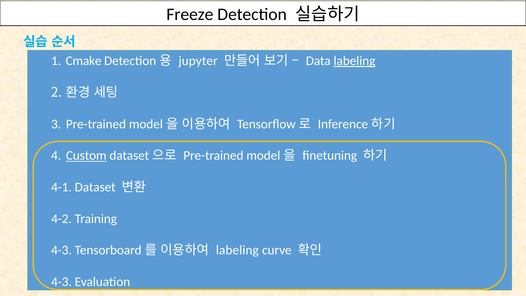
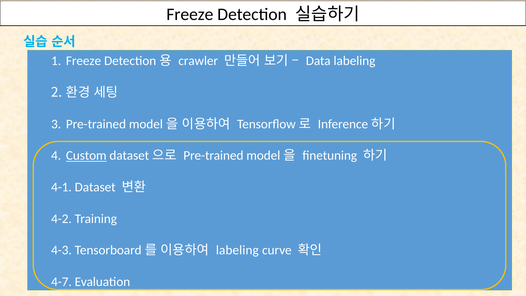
Cmake: Cmake -> Freeze (84, 61)
jupyter: jupyter -> crawler (198, 61)
labeling underline: present -> none (354, 61)
4-3: 4-3 -> 4-7 (61, 282)
